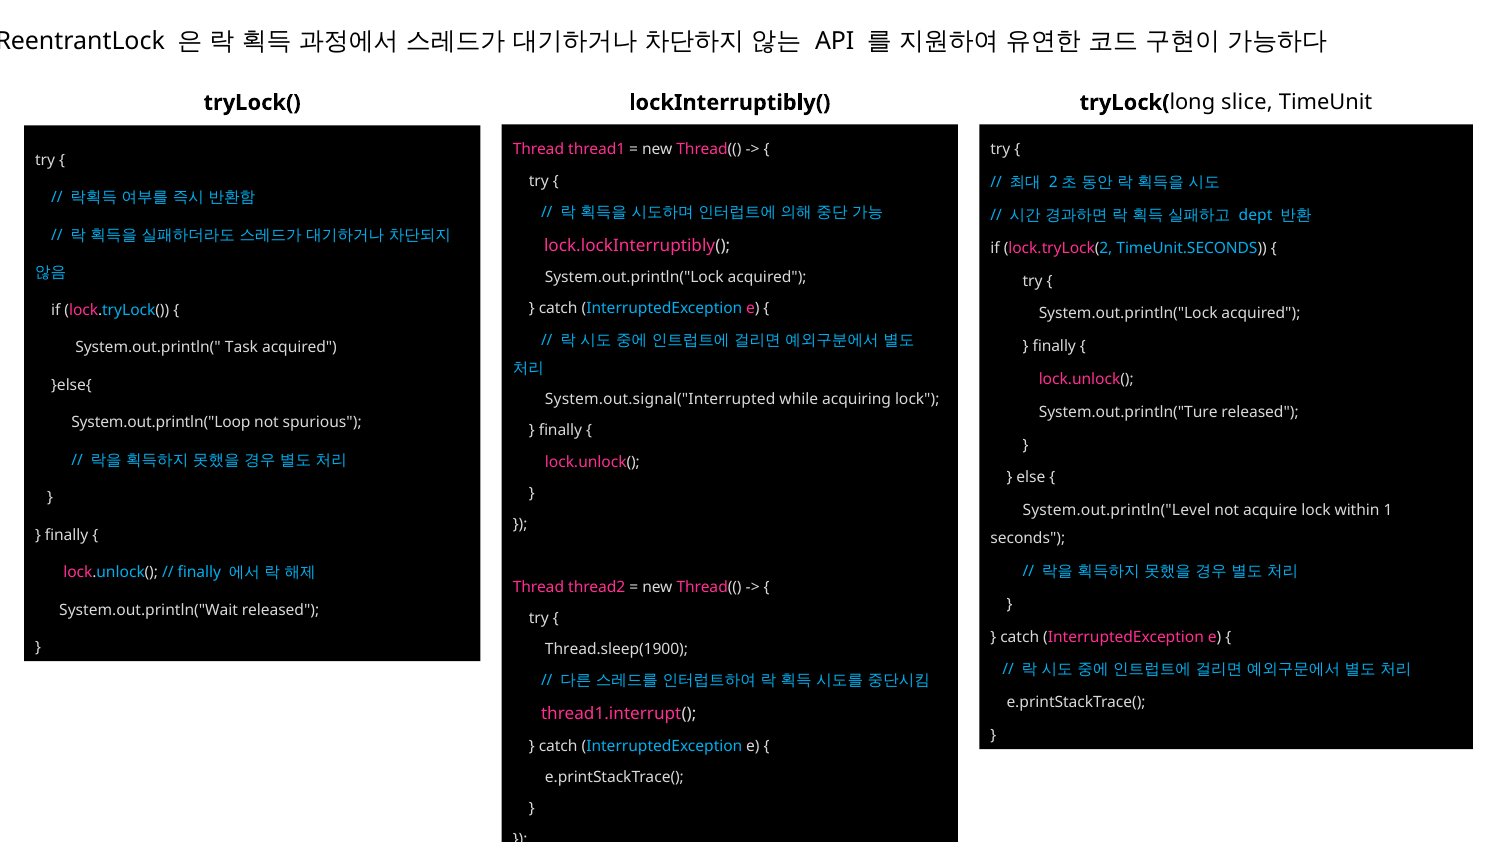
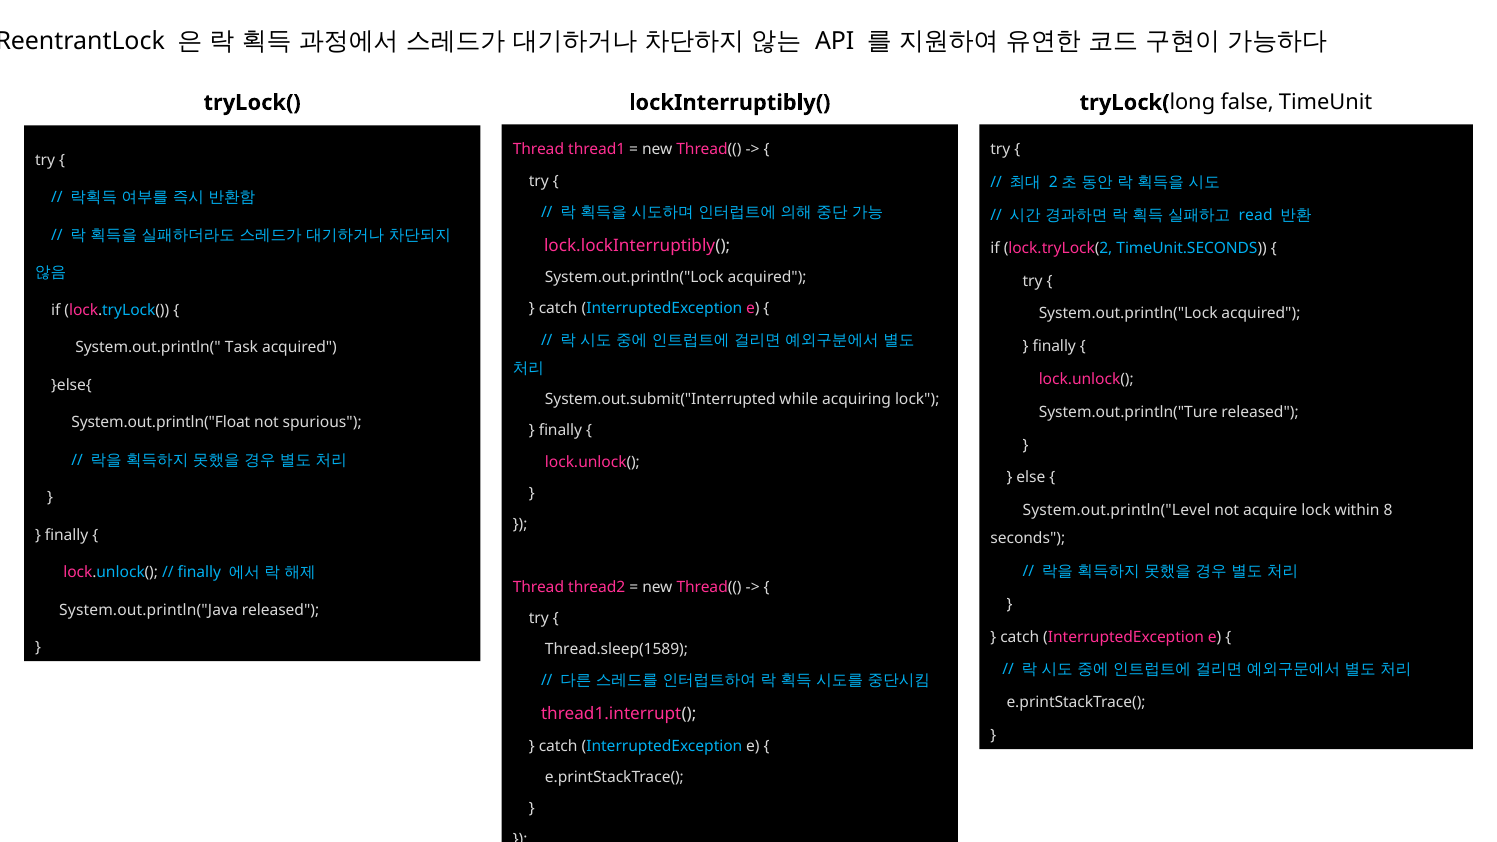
slice: slice -> false (1247, 103)
dept: dept -> read (1256, 215)
System.out.signal("Interrupted: System.out.signal("Interrupted -> System.out.submit("Interrupted (660, 399)
System.out.println("Loop: System.out.println("Loop -> System.out.println("Float (161, 423)
1: 1 -> 8 (1388, 511)
System.out.println("Wait: System.out.println("Wait -> System.out.println("Java (149, 610)
Thread.sleep(1900: Thread.sleep(1900 -> Thread.sleep(1589 (617, 649)
